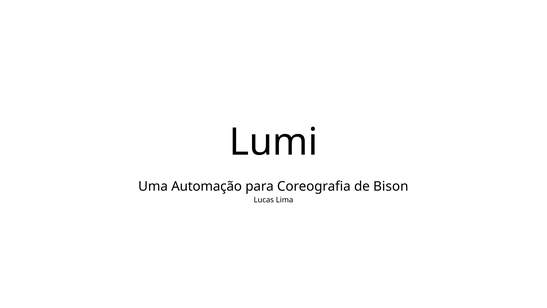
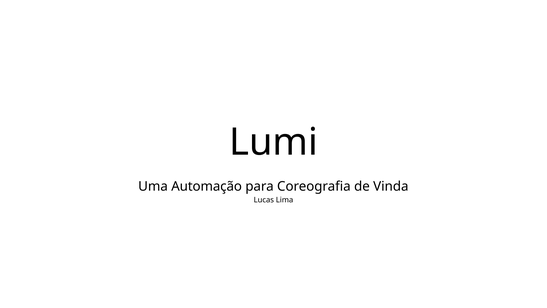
Bison: Bison -> Vinda (391, 186)
